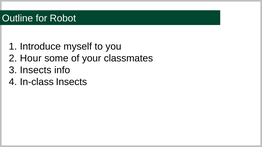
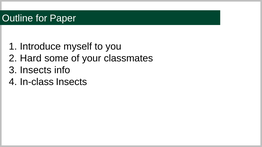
Robot: Robot -> Paper (63, 18)
Hour: Hour -> Hard (31, 58)
